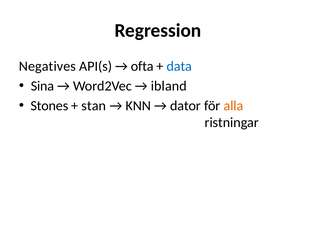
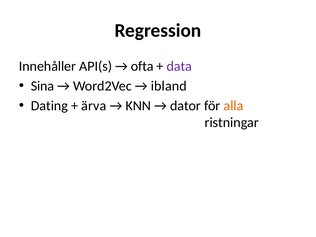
Negatives: Negatives -> Innehåller (48, 66)
data colour: blue -> purple (179, 66)
Stones: Stones -> Dating (49, 106)
stan: stan -> ärva (94, 106)
